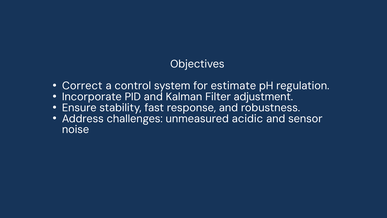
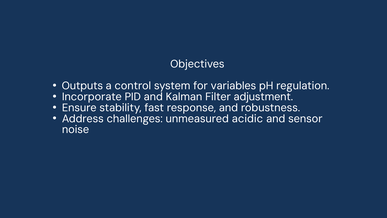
Correct: Correct -> Outputs (82, 86)
estimate: estimate -> variables (233, 86)
